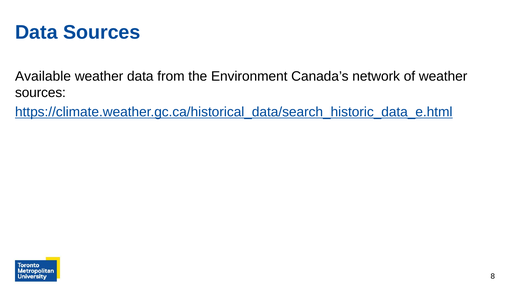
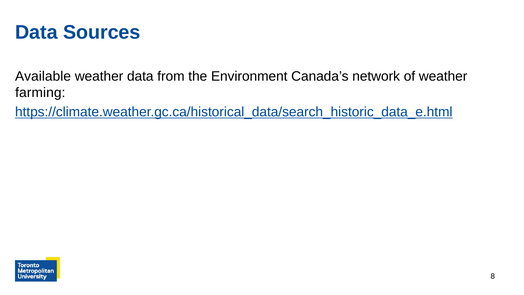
sources: sources -> farming (40, 93)
